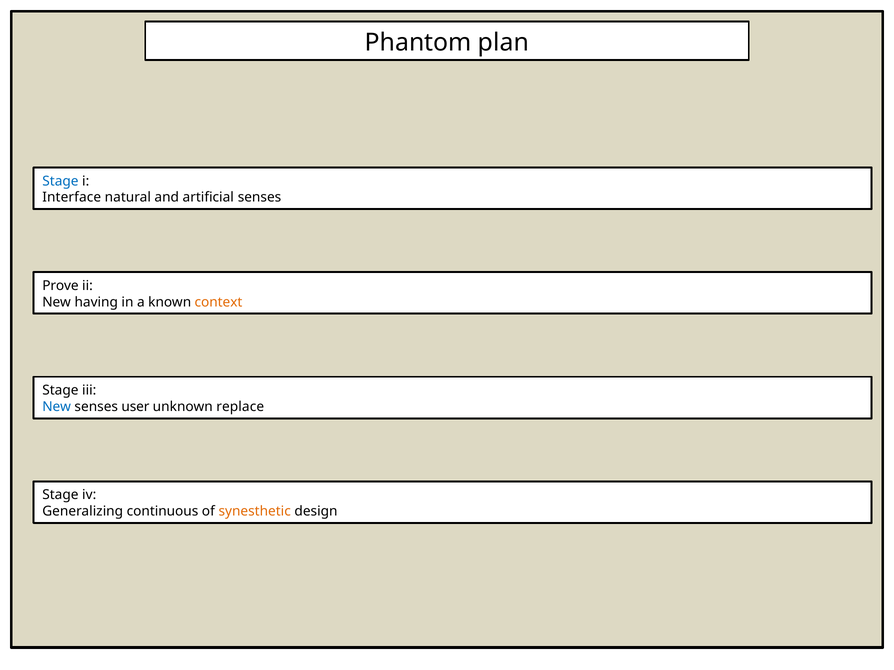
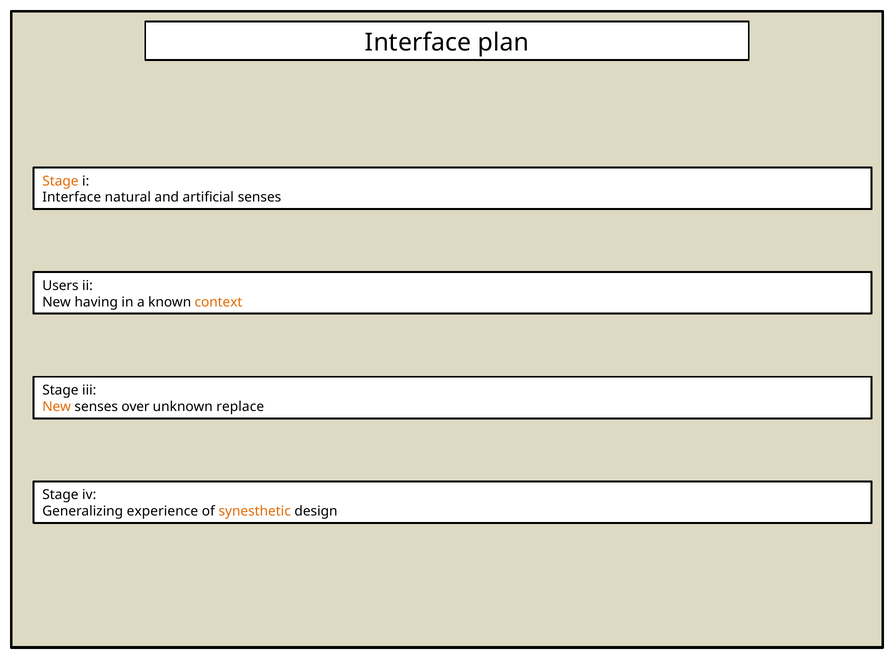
Phantom: Phantom -> Interface (418, 43)
Stage colour: blue -> orange (60, 181)
Prove: Prove -> Users (60, 286)
New colour: blue -> orange (57, 407)
user: user -> over (135, 407)
continuous: continuous -> experience (162, 512)
